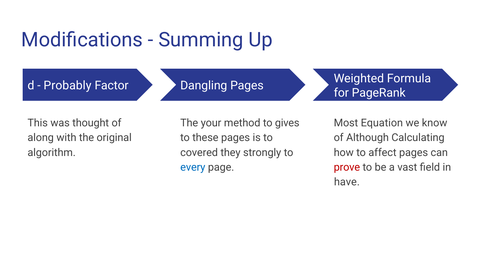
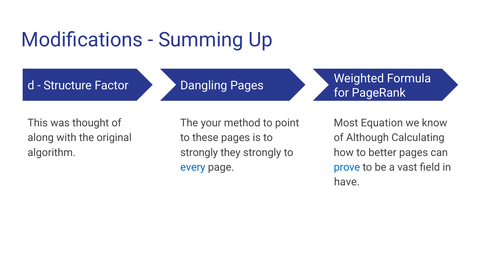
Probably: Probably -> Structure (68, 85)
gives: gives -> point (287, 123)
covered: covered -> strongly (199, 152)
affect: affect -> better (382, 152)
prove colour: red -> blue (347, 167)
